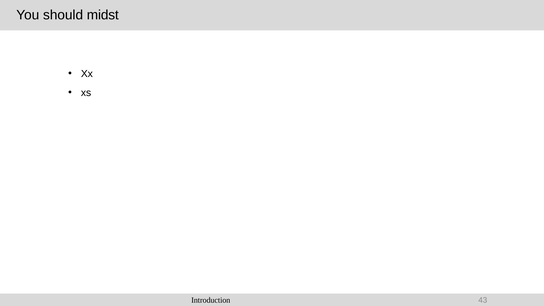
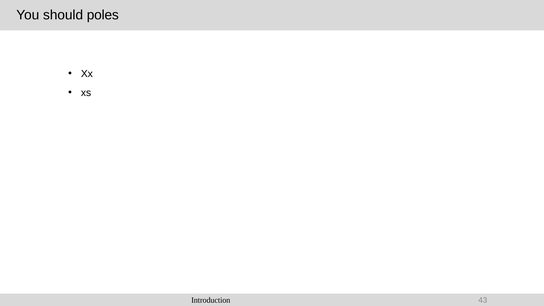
midst: midst -> poles (103, 15)
